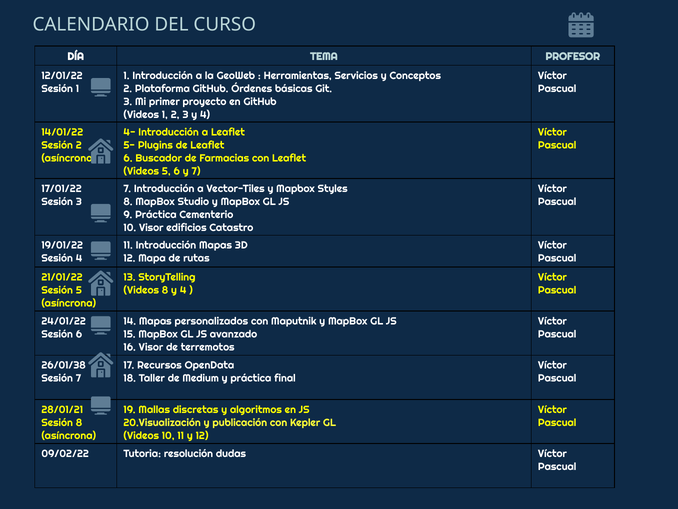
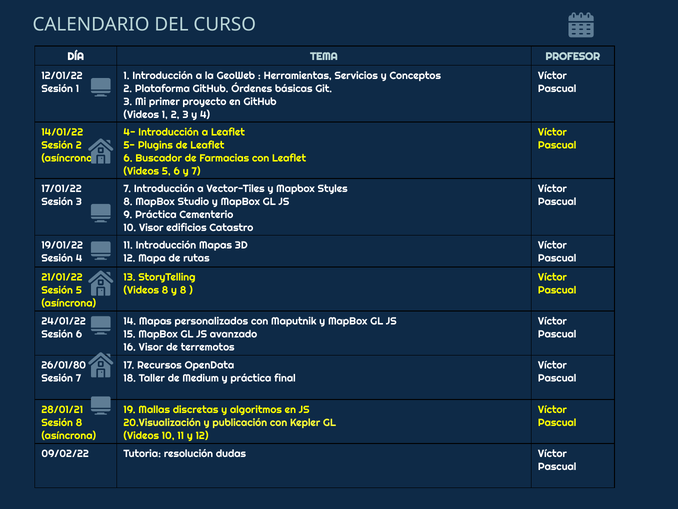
8 y 4: 4 -> 8 (183, 290)
26/01/38: 26/01/38 -> 26/01/80 (64, 365)
